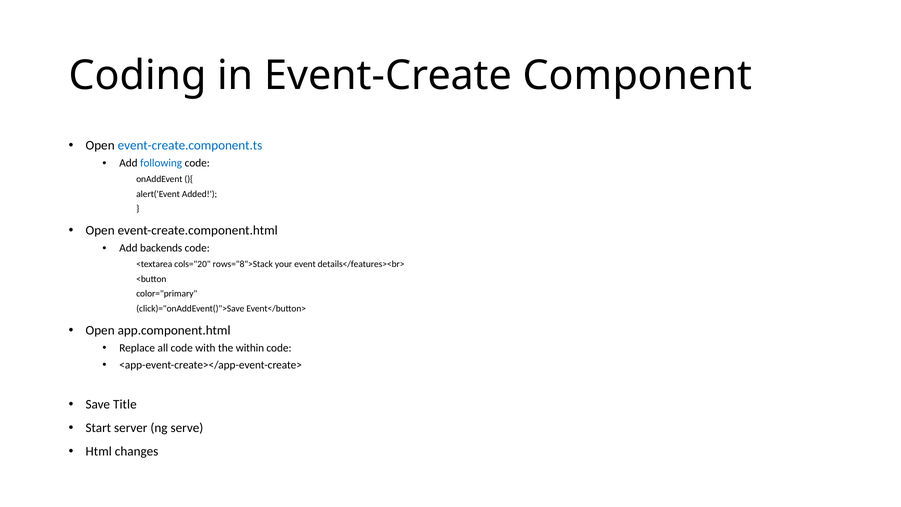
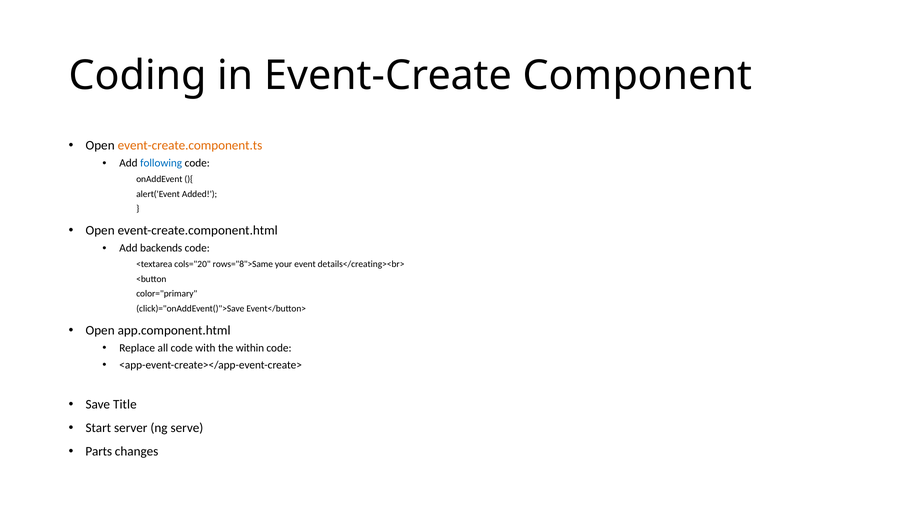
event-create.component.ts colour: blue -> orange (190, 145)
rows="8">Stack: rows="8">Stack -> rows="8">Same (243, 264)
details</features><br>: details</features><br> -> details</creating><br> (361, 264)
Html: Html -> Parts (99, 451)
